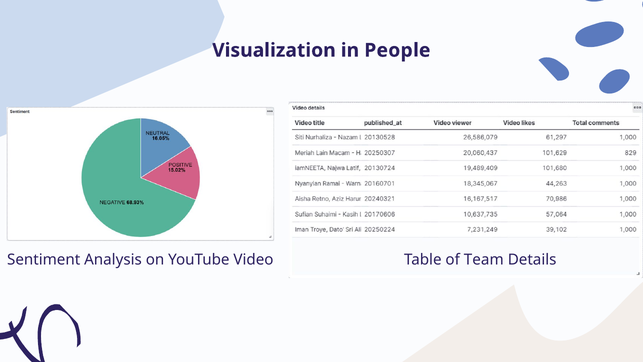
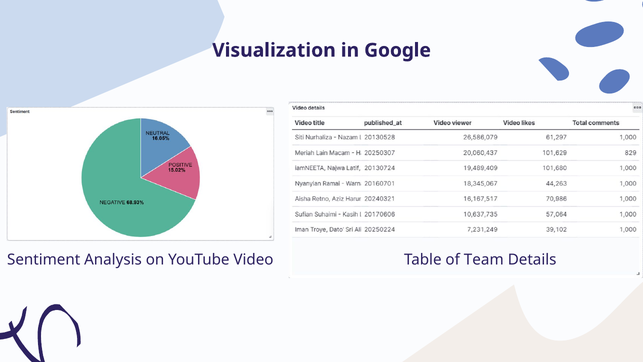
People: People -> Google (398, 50)
